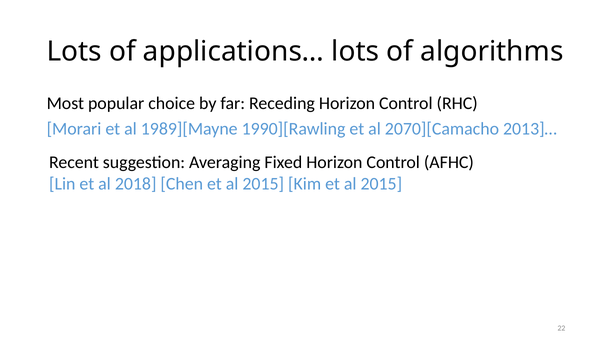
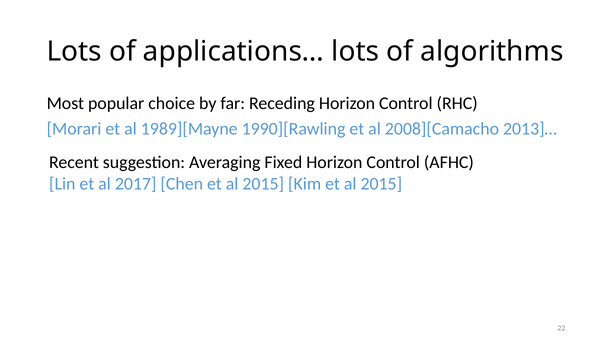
2070][Camacho: 2070][Camacho -> 2008][Camacho (442, 129)
2018: 2018 -> 2017 (136, 184)
